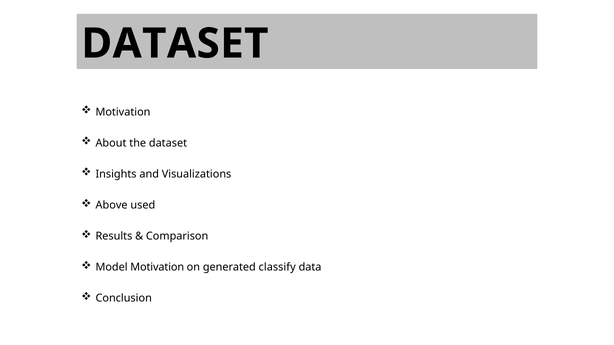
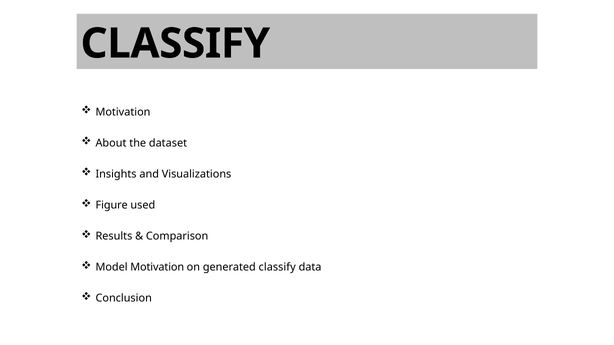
DATASET: DATASET -> CLASSIFY (175, 44)
Above: Above -> Figure (112, 205)
